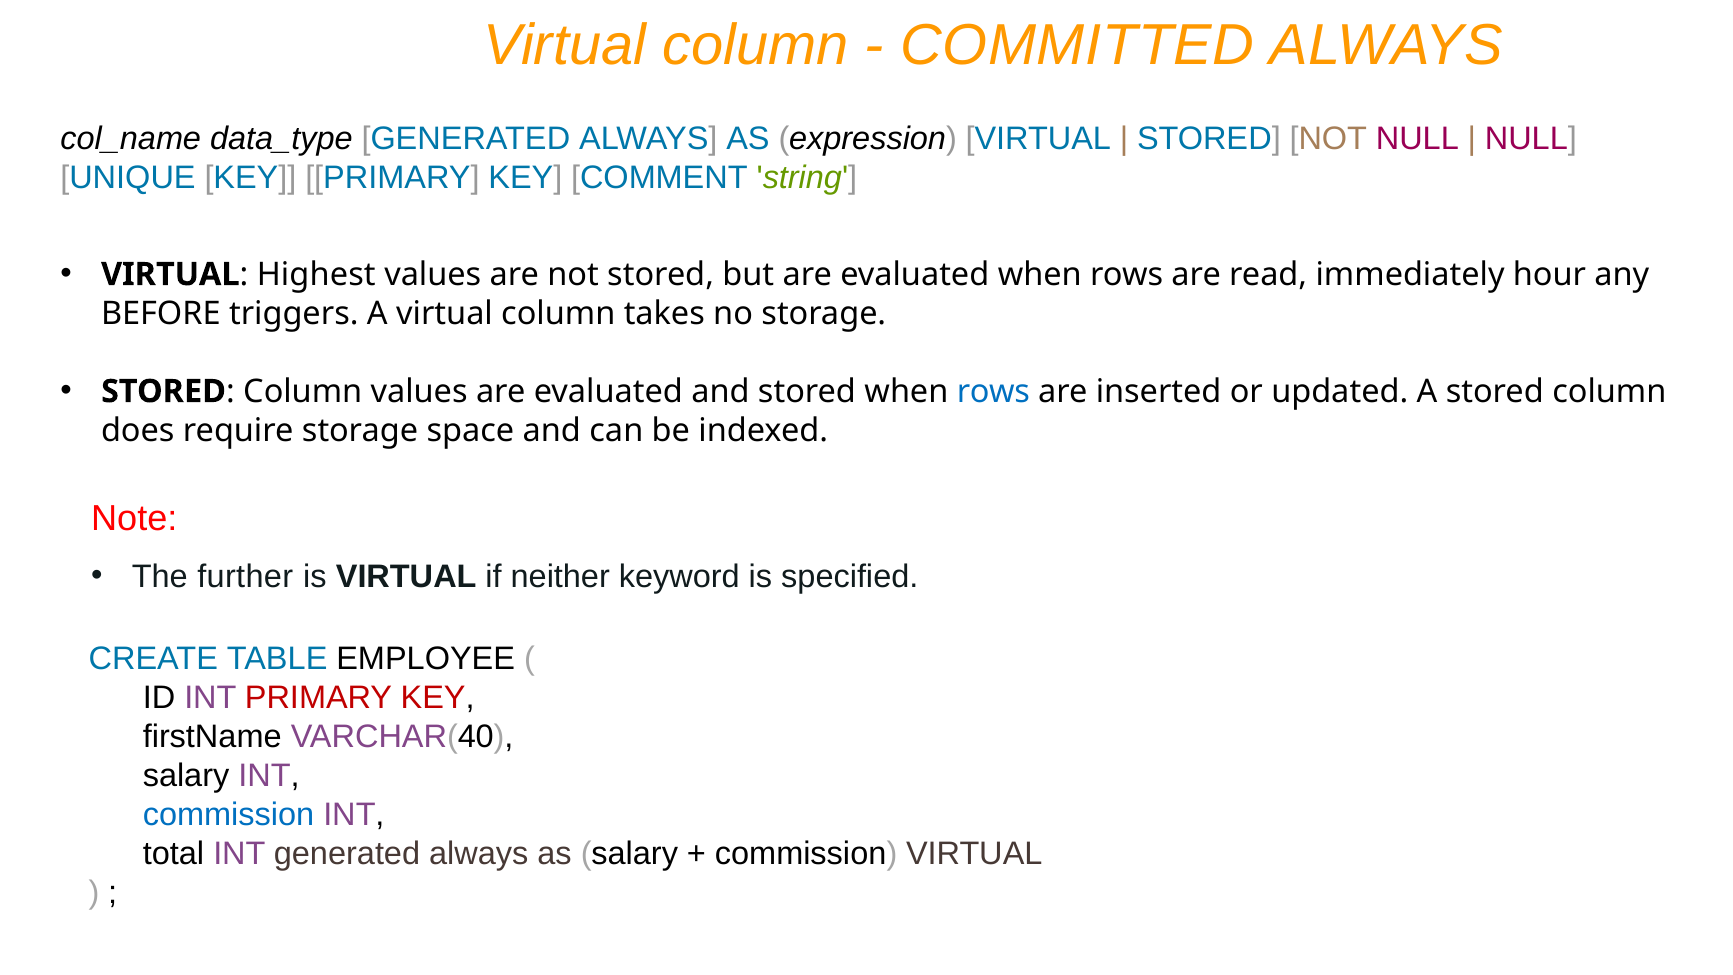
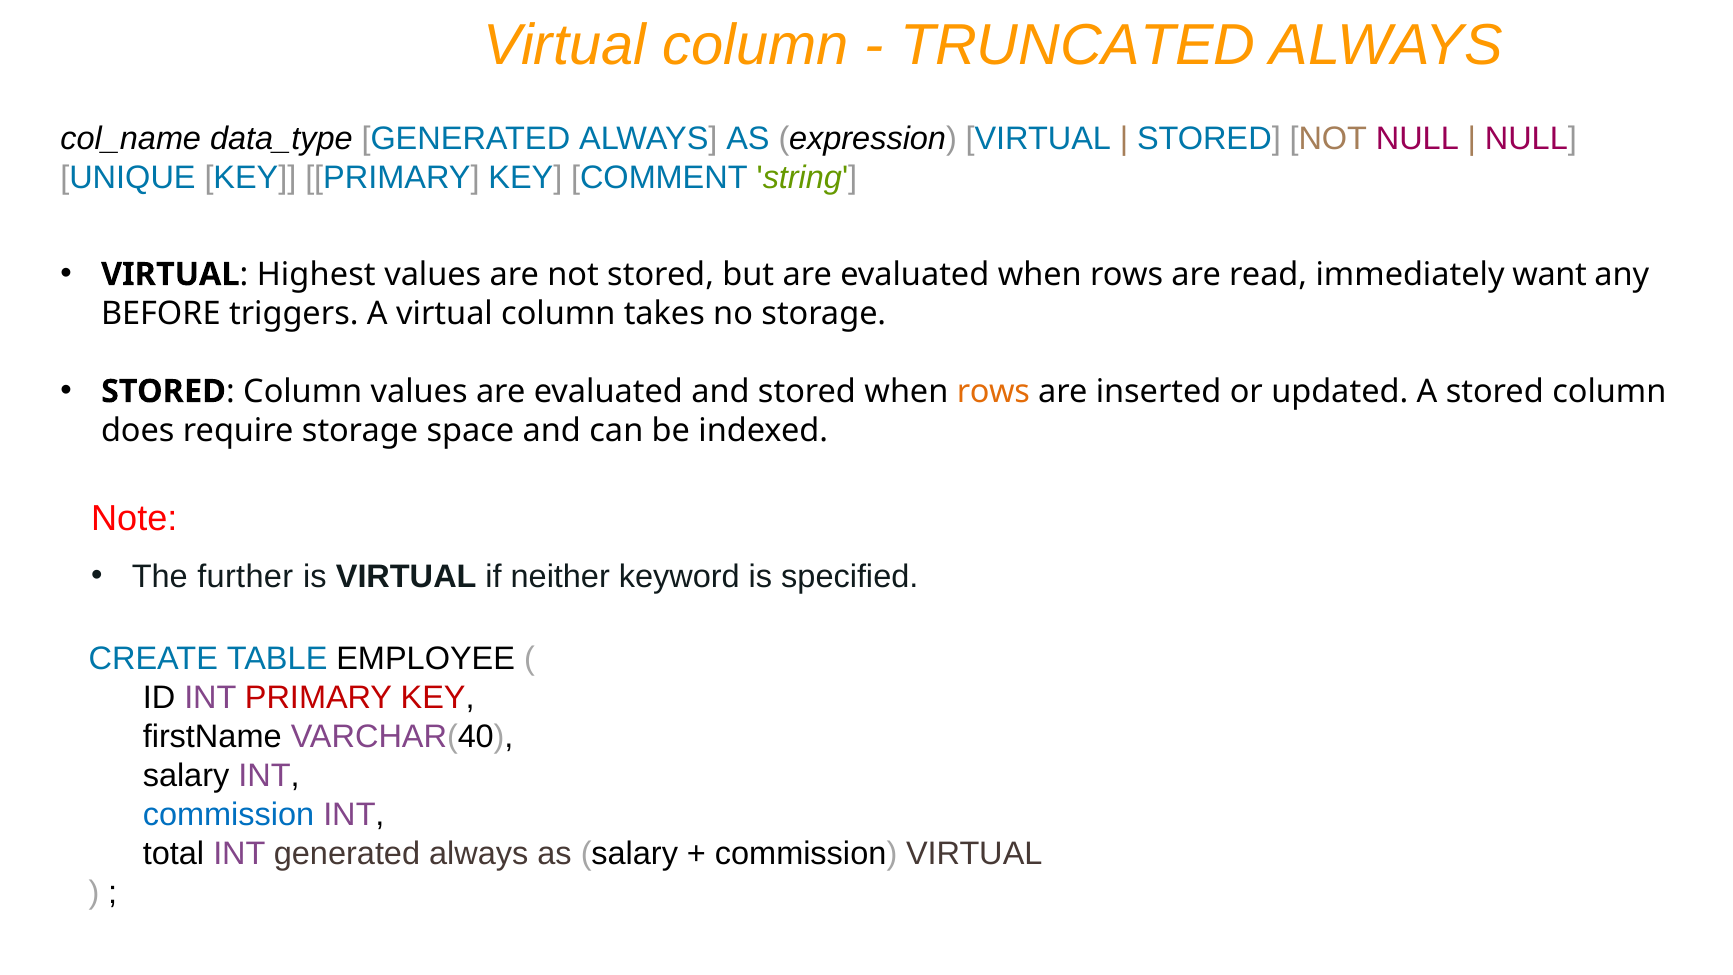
COMMITTED: COMMITTED -> TRUNCATED (1078, 45)
hour: hour -> want (1550, 274)
rows colour: blue -> orange (993, 391)
